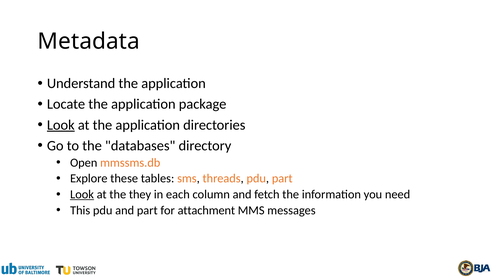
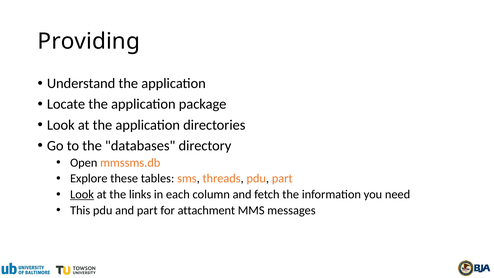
Metadata: Metadata -> Providing (89, 41)
Look underline: present -> none (61, 125)
they: they -> links (140, 194)
